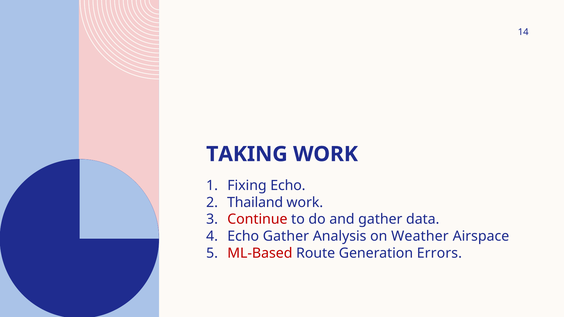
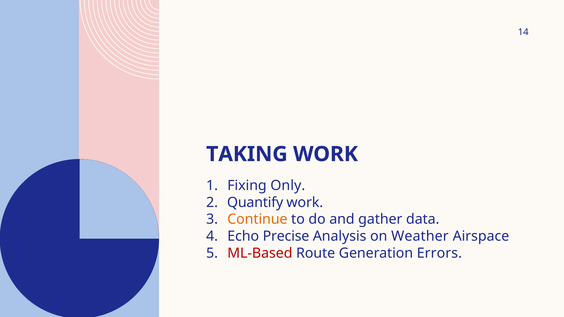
Fixing Echo: Echo -> Only (288, 186)
Thailand: Thailand -> Quantify (255, 203)
Continue colour: red -> orange (257, 219)
Echo Gather: Gather -> Precise (286, 236)
